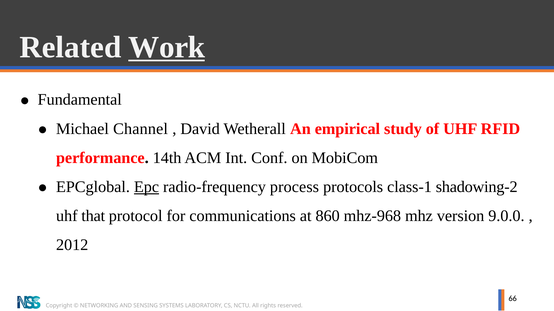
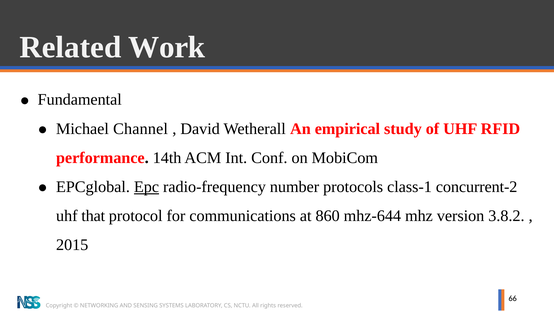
Work underline: present -> none (167, 47)
process: process -> number (295, 187)
shadowing-2: shadowing-2 -> concurrent-2 (477, 187)
mhz-968: mhz-968 -> mhz-644 (372, 216)
9.0.0: 9.0.0 -> 3.8.2 (506, 216)
2012: 2012 -> 2015 (72, 245)
